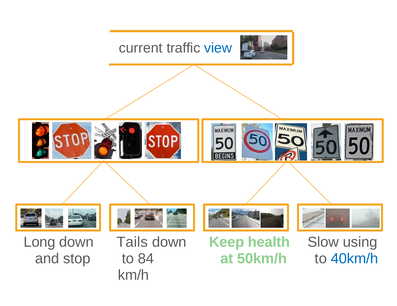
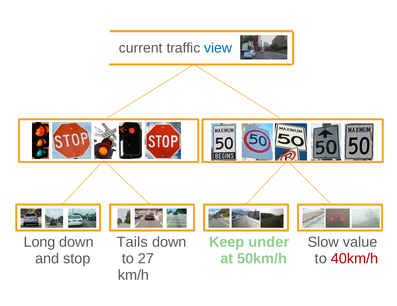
health: health -> under (269, 243)
using: using -> value (360, 243)
84: 84 -> 27 (146, 259)
40km/h colour: blue -> red (355, 259)
